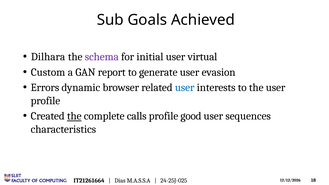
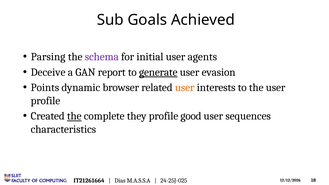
Dilhara: Dilhara -> Parsing (48, 57)
virtual: virtual -> agents (202, 57)
Custom: Custom -> Deceive (48, 72)
generate underline: none -> present (158, 72)
Errors: Errors -> Points (45, 88)
user colour: blue -> orange (185, 88)
calls: calls -> they (137, 116)
